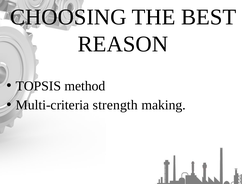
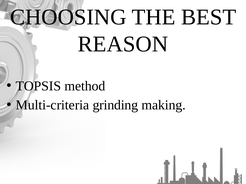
strength: strength -> grinding (115, 105)
